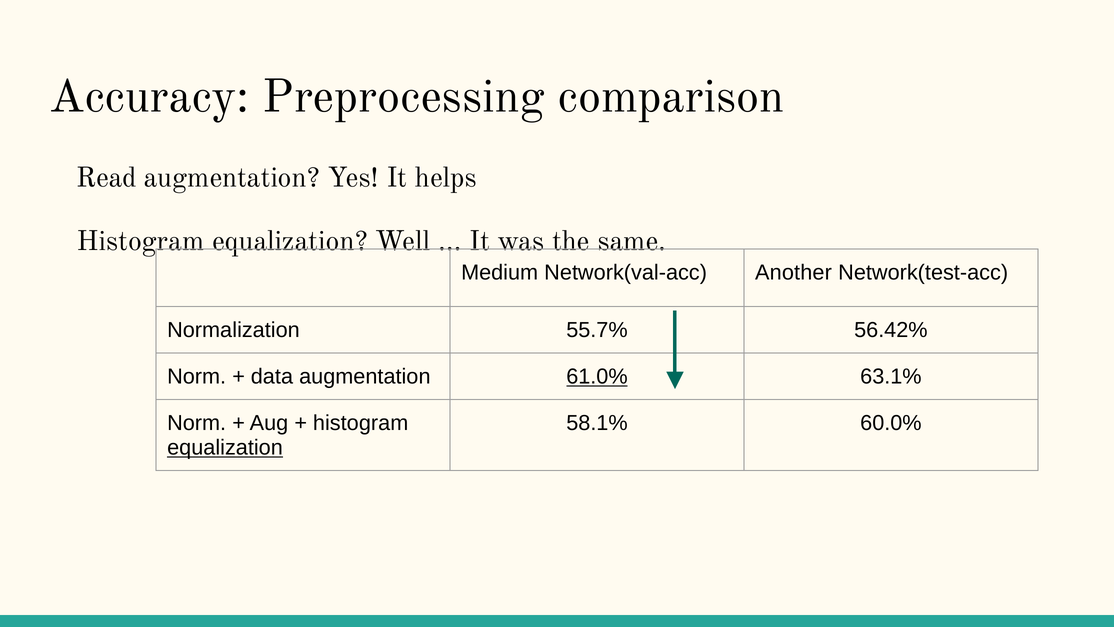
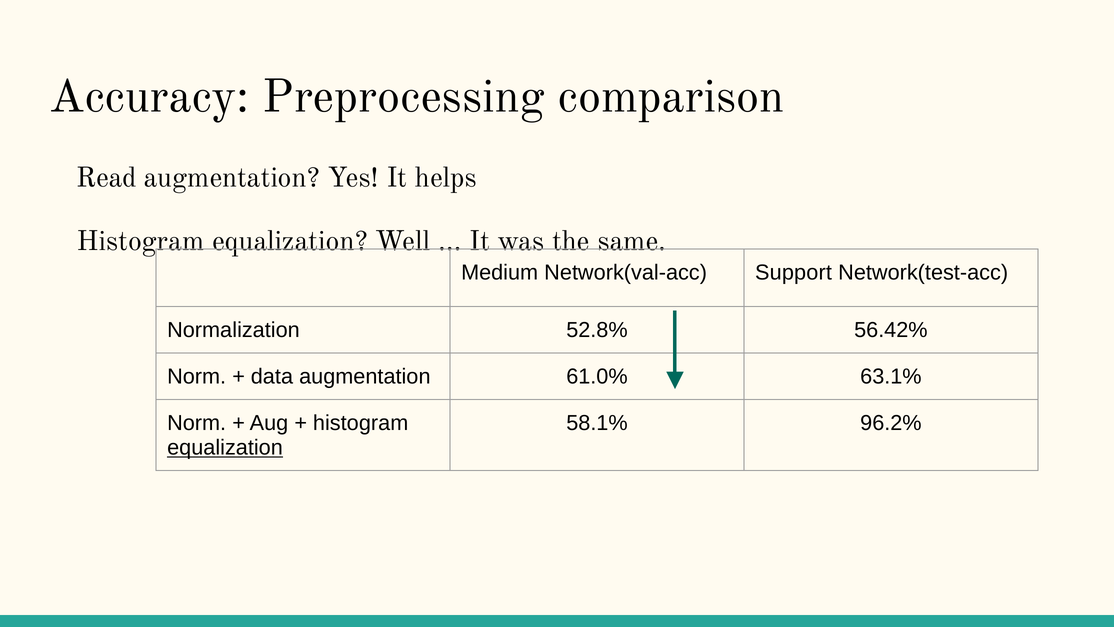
Another: Another -> Support (793, 272)
55.7%: 55.7% -> 52.8% (597, 330)
61.0% underline: present -> none (597, 376)
60.0%: 60.0% -> 96.2% (891, 423)
